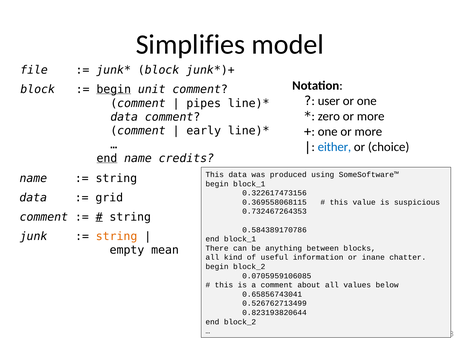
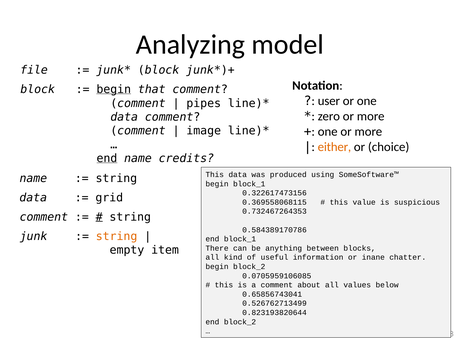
Simplifies: Simplifies -> Analyzing (190, 45)
unit: unit -> that (152, 89)
early: early -> image (204, 131)
either colour: blue -> orange (334, 147)
mean: mean -> item (165, 250)
